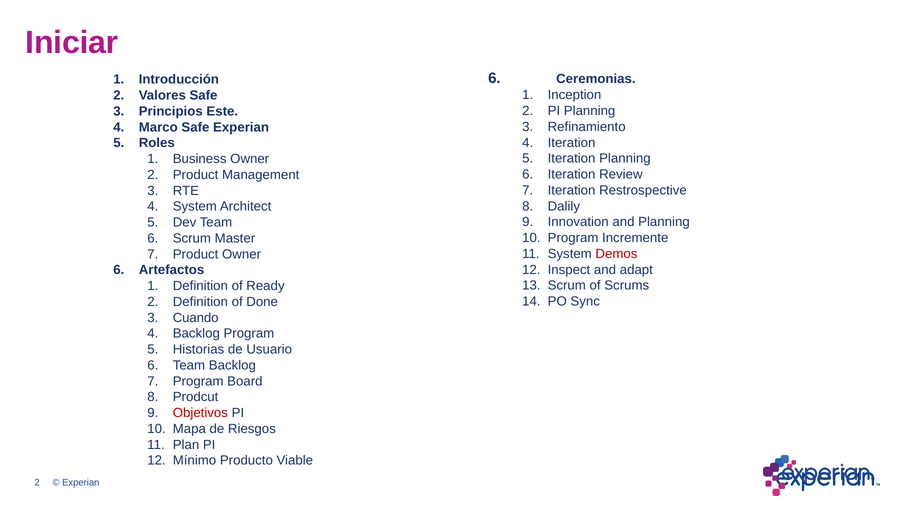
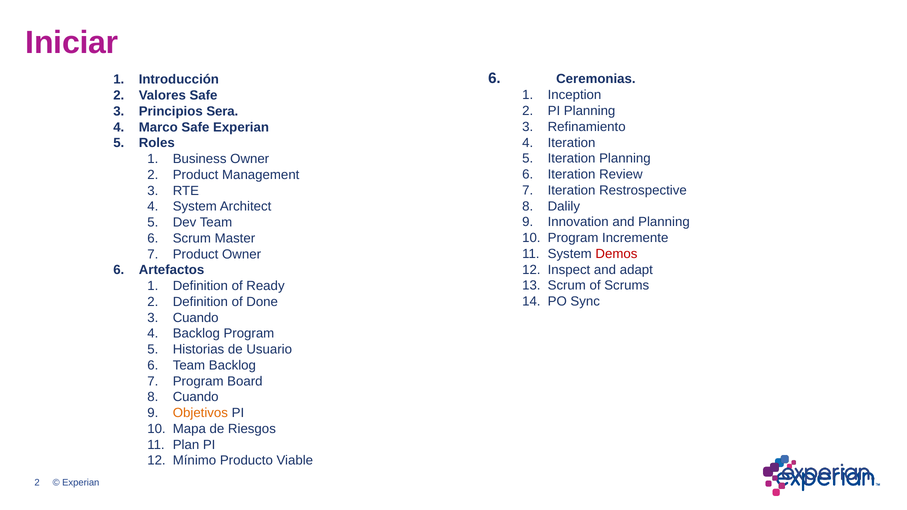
Este: Este -> Sera (222, 111)
Prodcut: Prodcut -> Cuando (196, 397)
Objetivos colour: red -> orange (200, 413)
